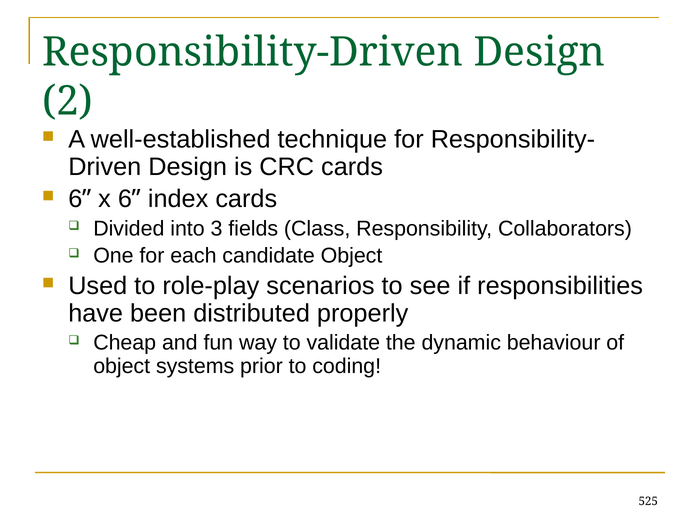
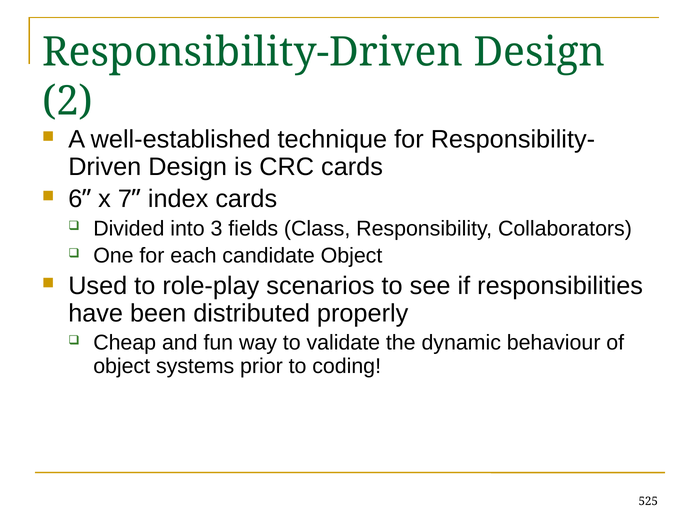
x 6: 6 -> 7 (125, 199)
